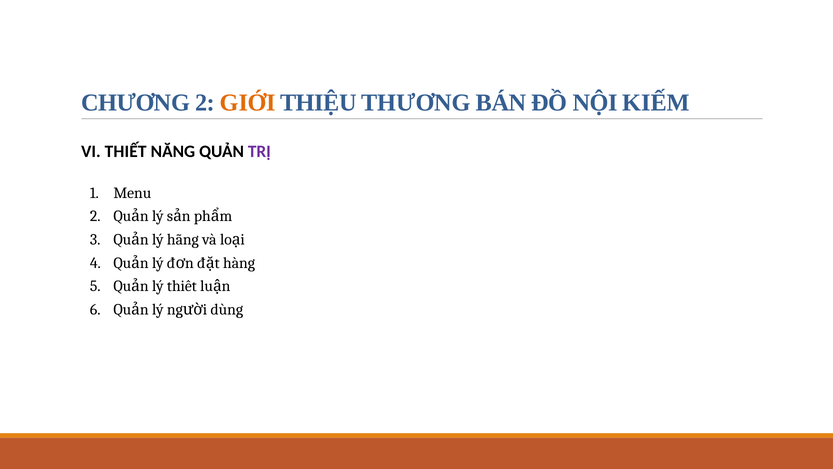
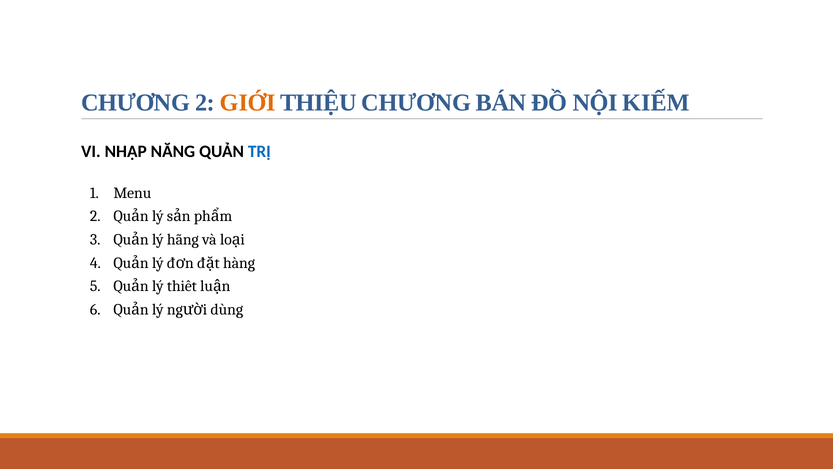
THIỆU THƯƠNG: THƯƠNG -> CHƯƠNG (416, 103)
VI THIẾT: THIẾT -> NHẬP (126, 151)
TRỊ colour: purple -> blue (259, 151)
